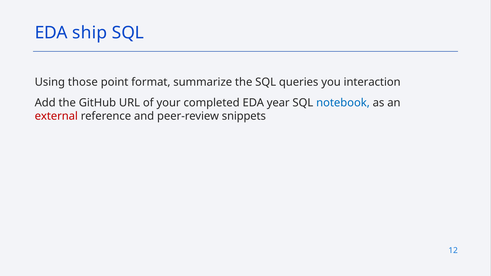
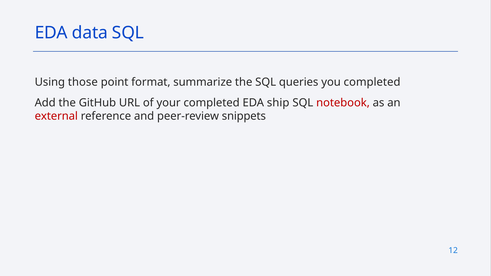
ship: ship -> data (90, 33)
you interaction: interaction -> completed (372, 82)
year: year -> ship (278, 103)
notebook colour: blue -> red (343, 103)
